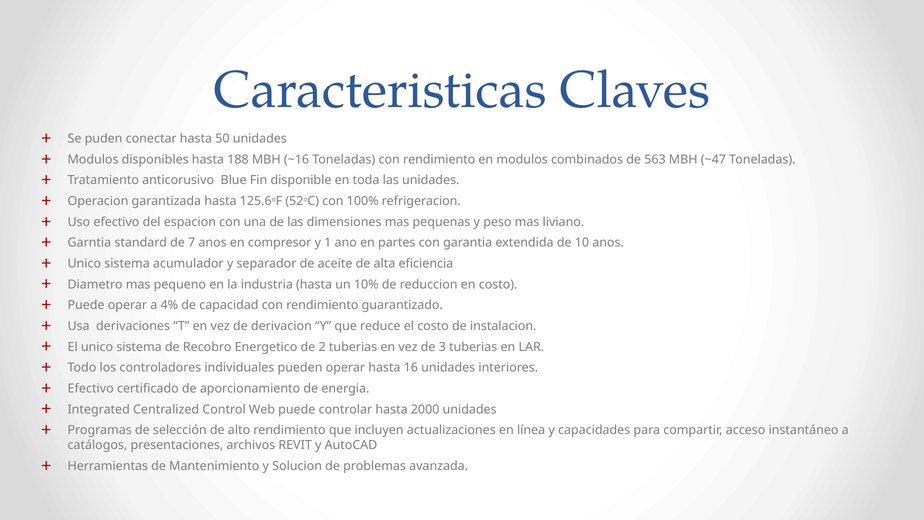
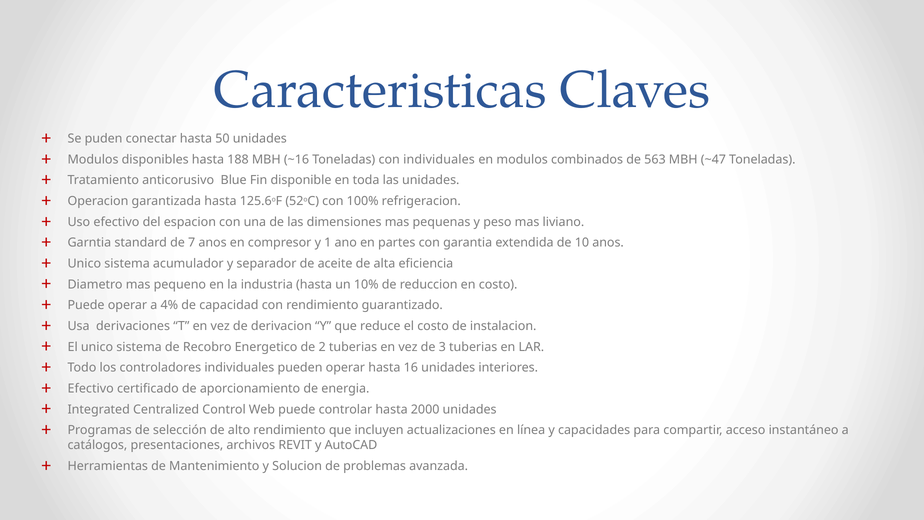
Toneladas con rendimiento: rendimiento -> individuales (439, 159)
